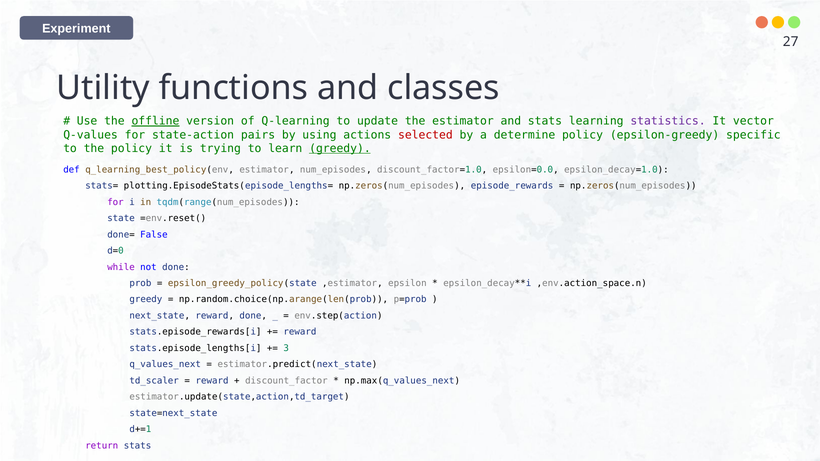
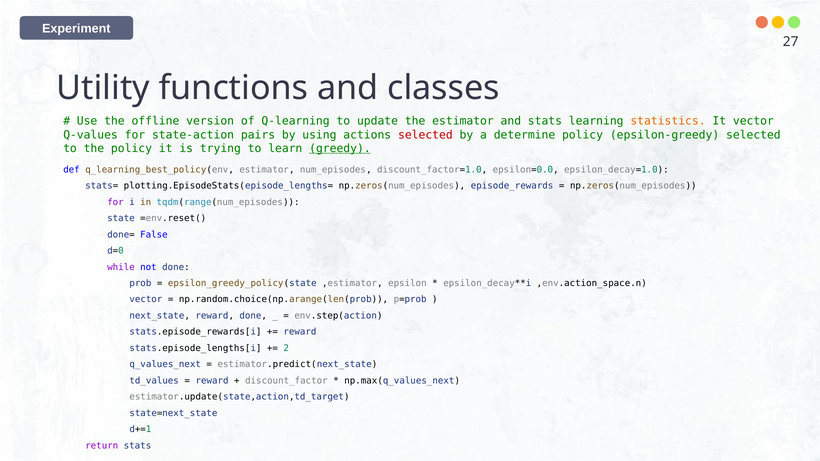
offline underline: present -> none (155, 121)
statistics colour: purple -> orange (668, 121)
epsilon-greedy specific: specific -> selected (753, 135)
greedy: greedy -> vector (146, 300)
3: 3 -> 2 (286, 348)
td_scaler: td_scaler -> td_values (154, 381)
